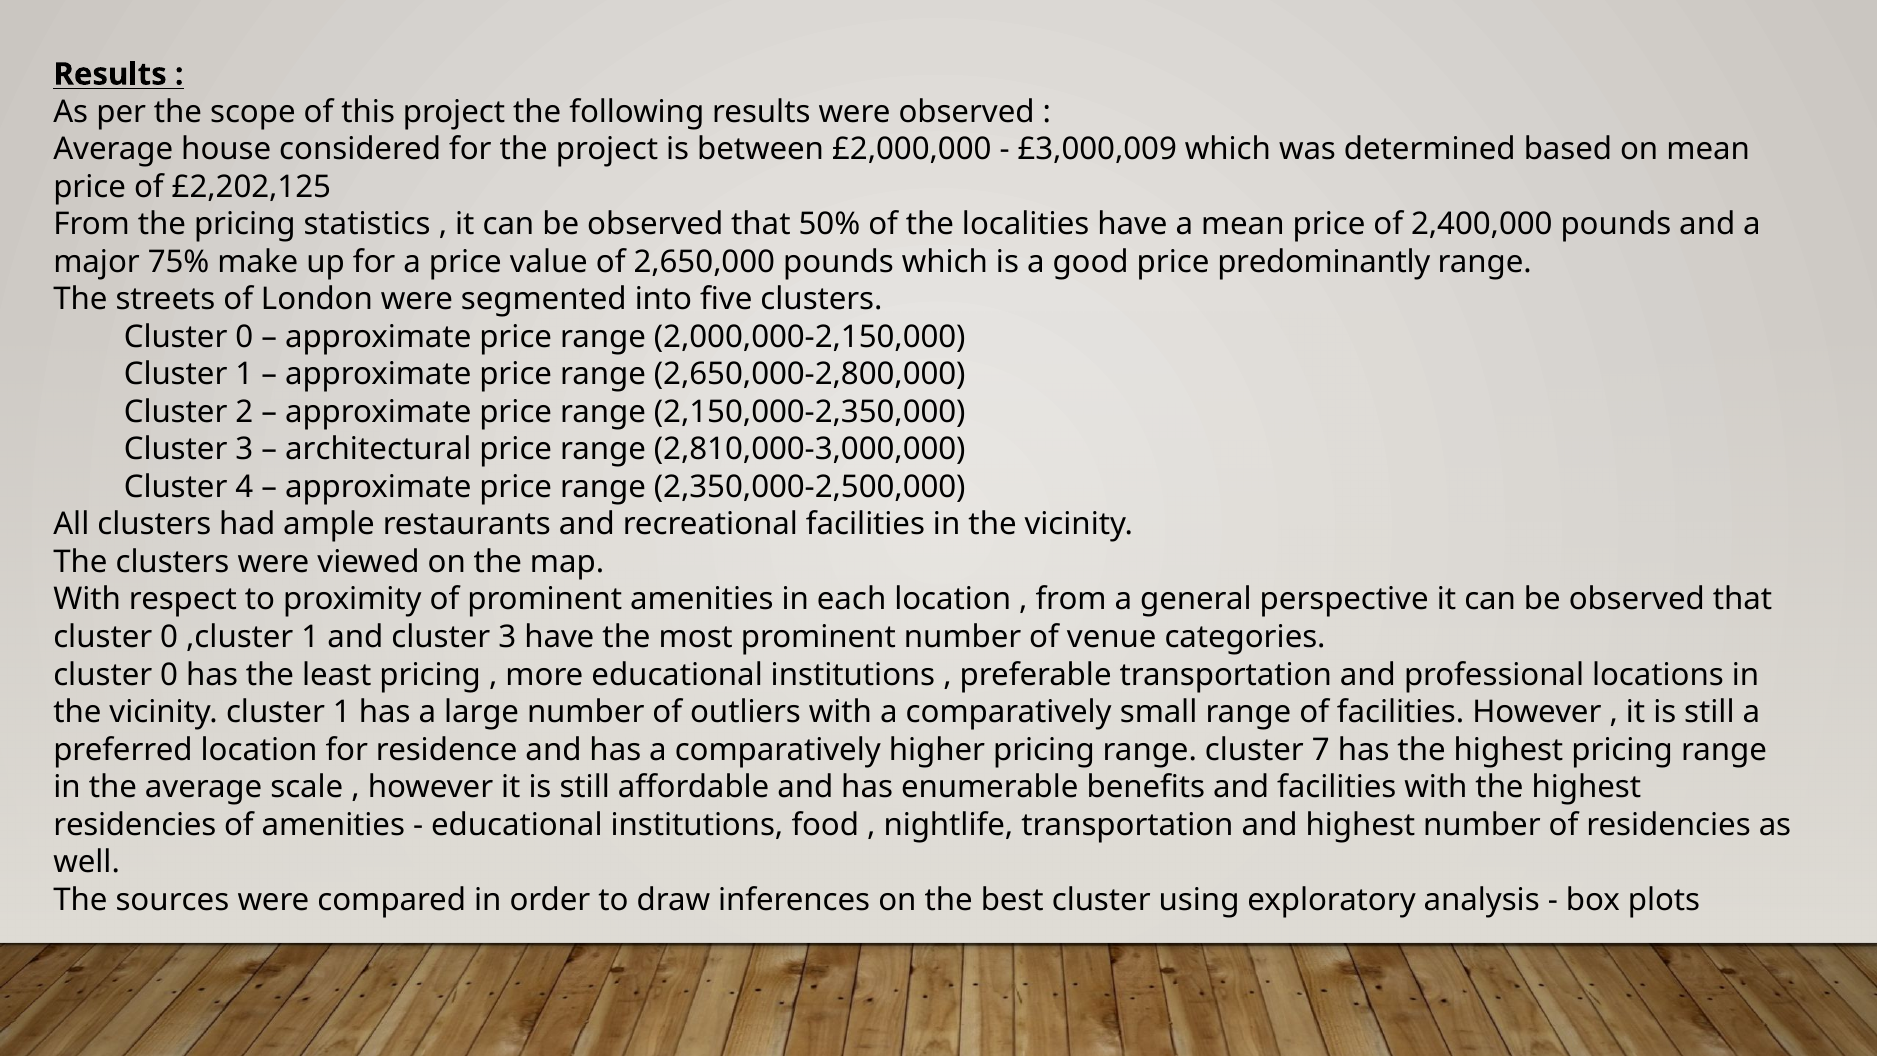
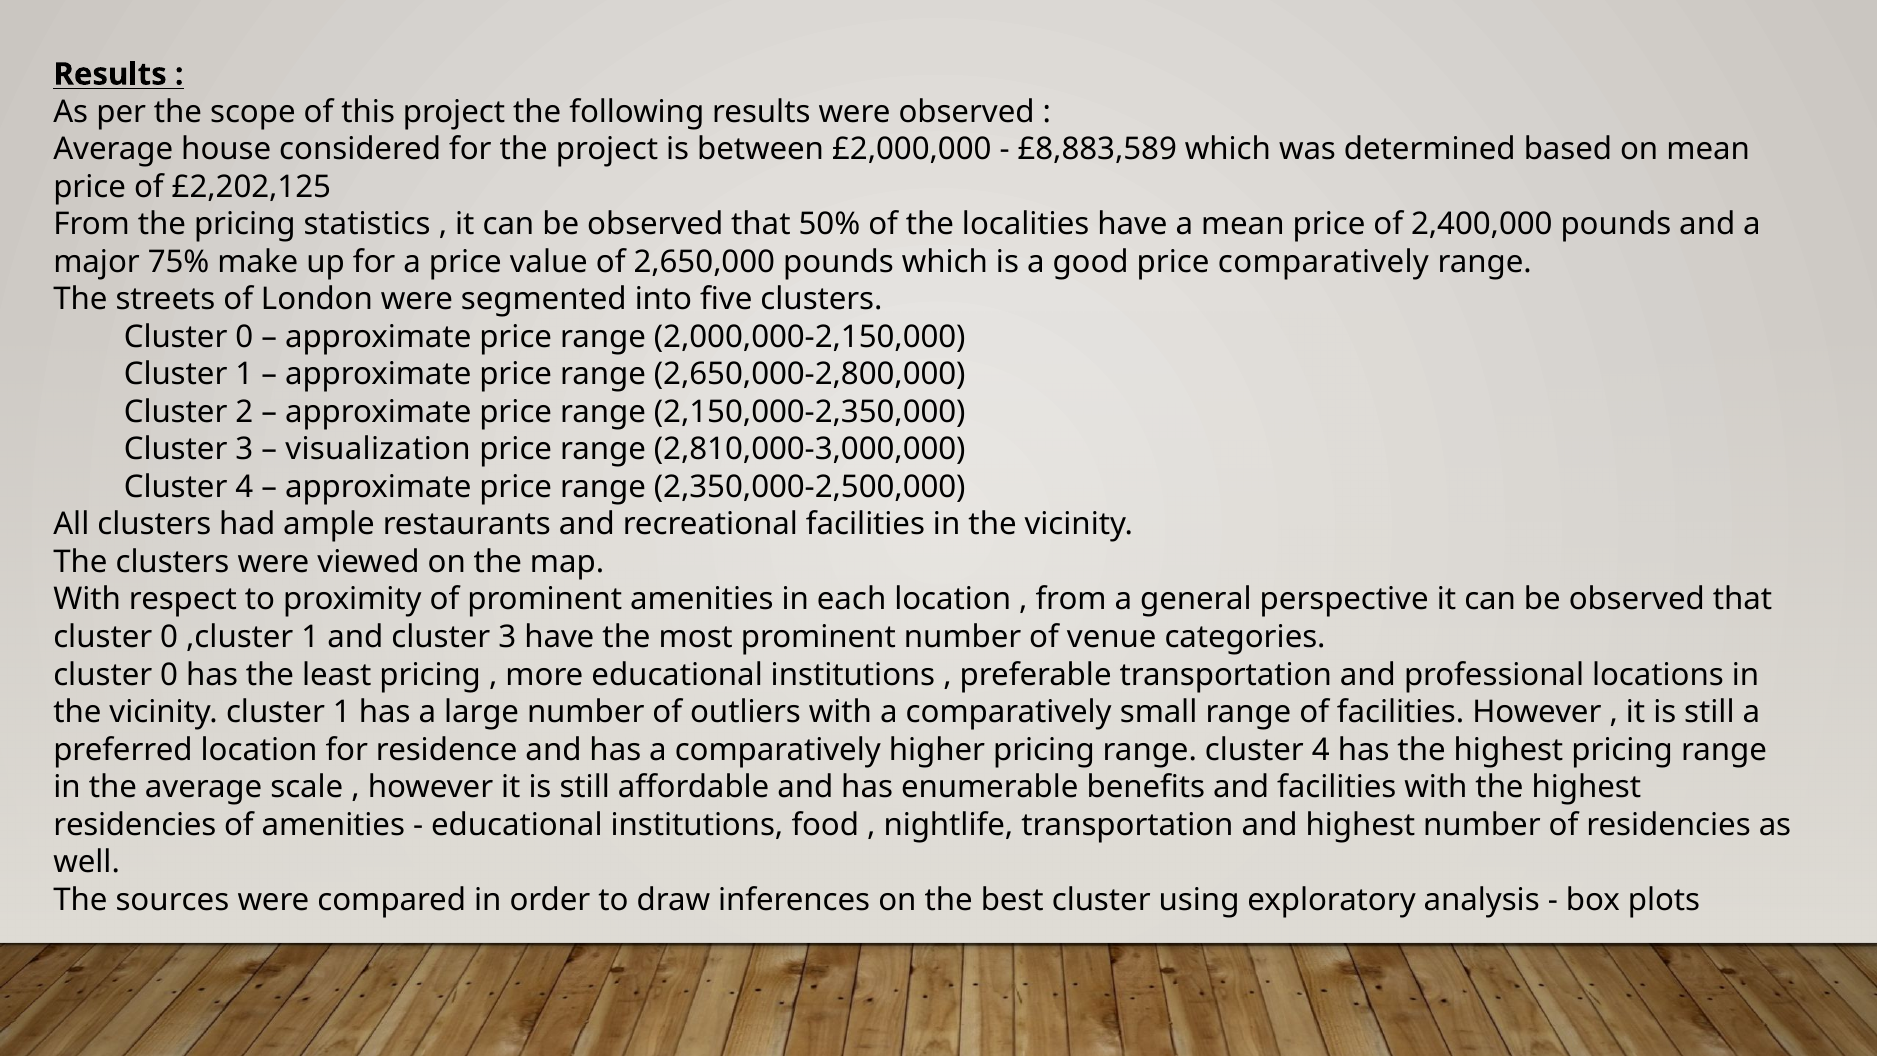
£3,000,009: £3,000,009 -> £8,883,589 (1097, 149)
price predominantly: predominantly -> comparatively (1323, 262)
architectural: architectural -> visualization (378, 449)
range cluster 7: 7 -> 4 (1321, 750)
